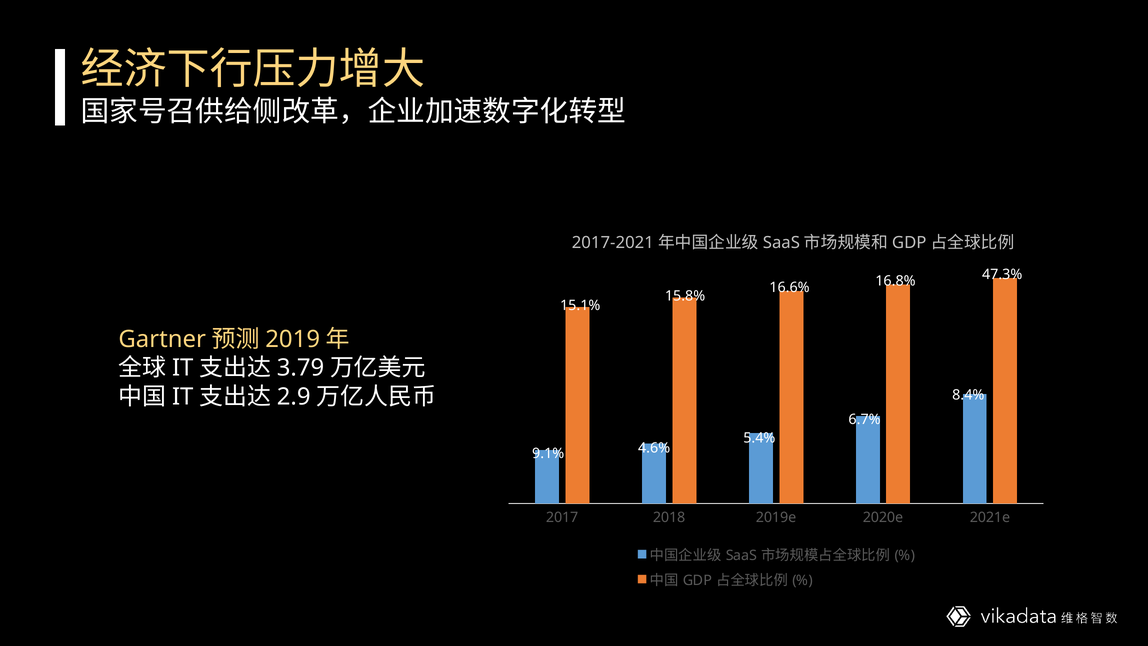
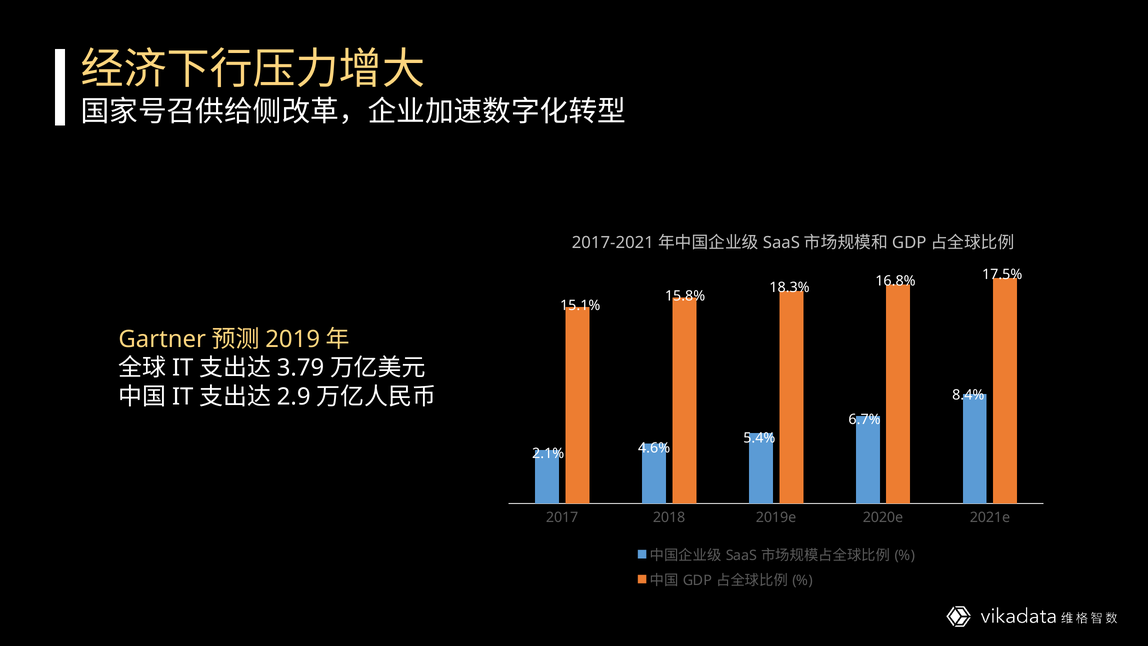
47.3%: 47.3% -> 17.5% (1002, 274)
16.6%: 16.6% -> 18.3% (790, 288)
9.1%: 9.1% -> 2.1% (548, 453)
